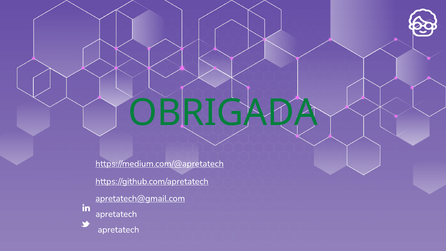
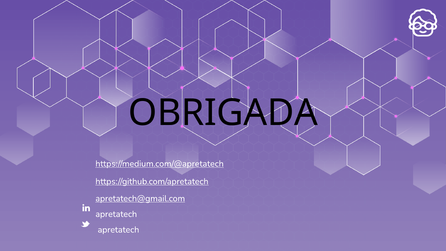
OBRIGADA colour: green -> black (223, 113)
